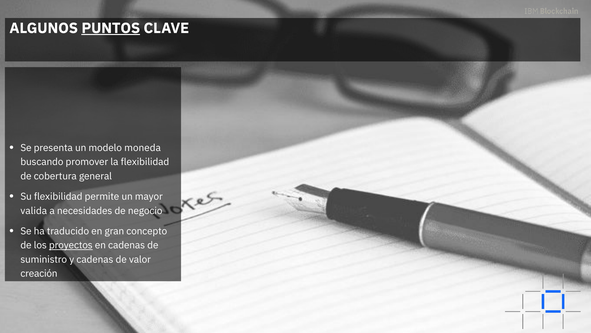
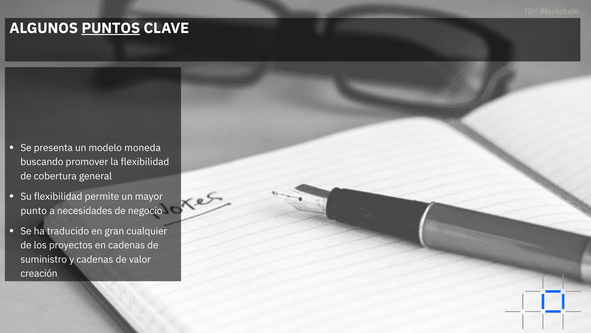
valida: valida -> punto (34, 210)
concepto: concepto -> cualquier (147, 231)
proyectos underline: present -> none (71, 245)
